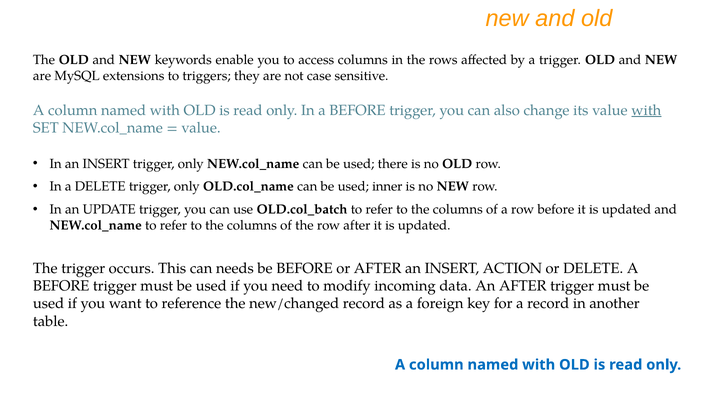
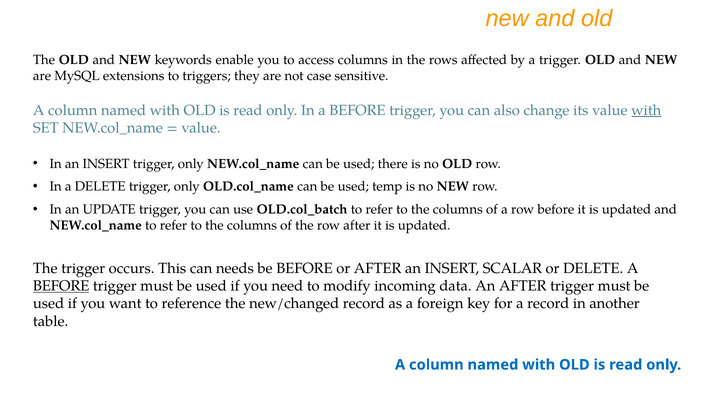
inner: inner -> temp (387, 187)
ACTION: ACTION -> SCALAR (512, 268)
BEFORE underline: none -> present (61, 286)
